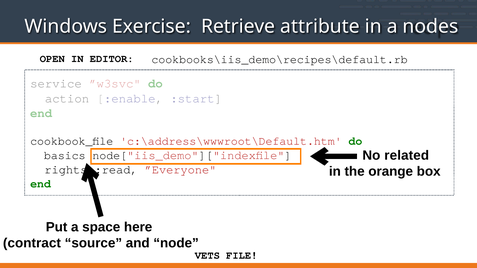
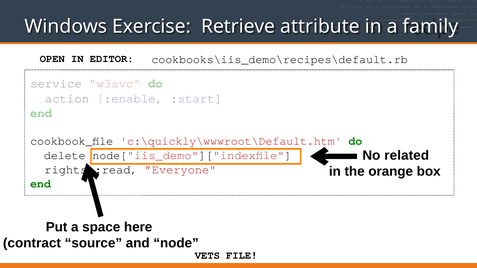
nodes: nodes -> family (430, 27)
c:\address\wwwroot\Default.htm: c:\address\wwwroot\Default.htm -> c:\quickly\wwwroot\Default.htm (231, 141)
basics: basics -> delete (65, 156)
